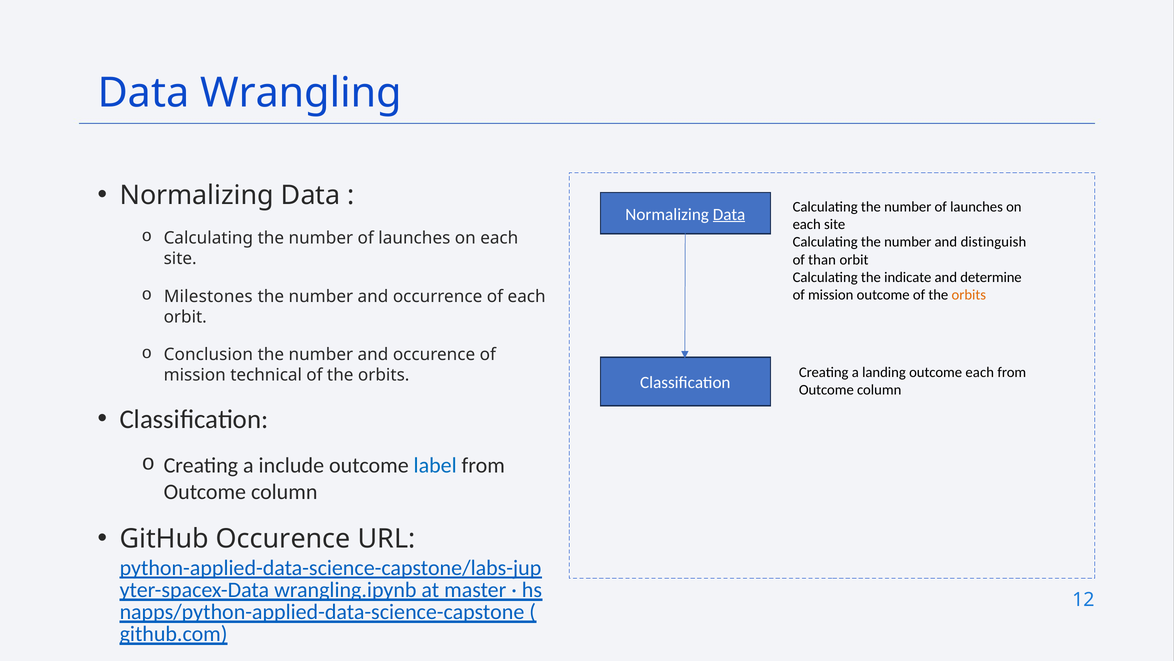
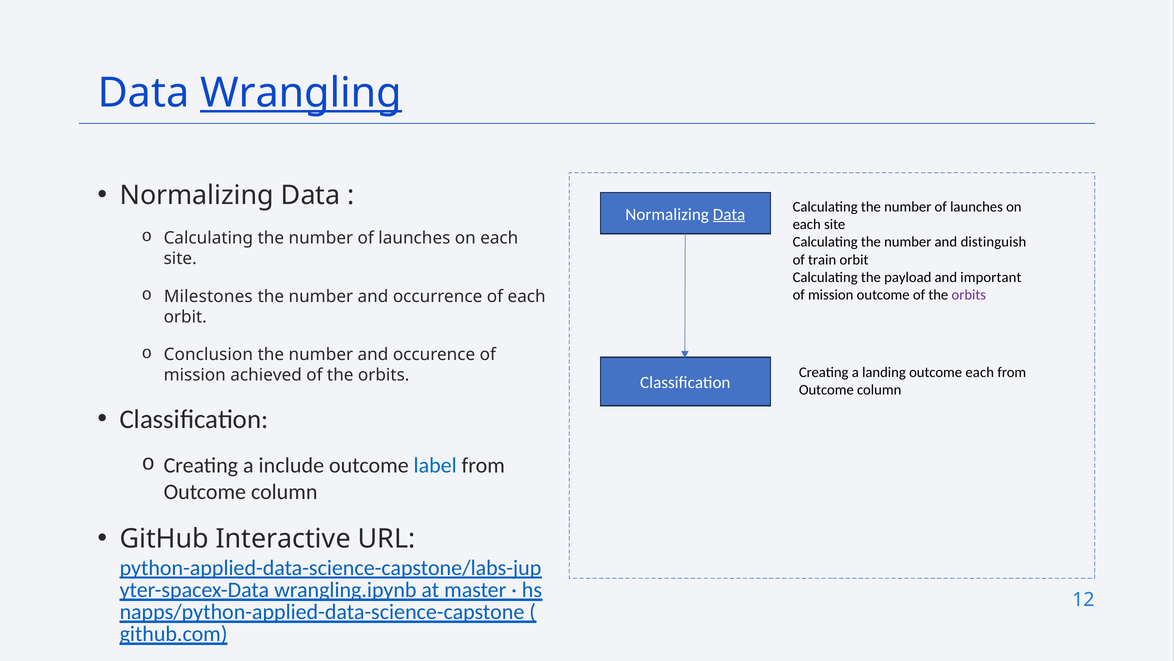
Wrangling underline: none -> present (301, 93)
than: than -> train (822, 259)
indicate: indicate -> payload (908, 277)
determine: determine -> important (991, 277)
orbits colour: orange -> purple (969, 295)
technical: technical -> achieved (266, 375)
GitHub Occurence: Occurence -> Interactive (283, 538)
